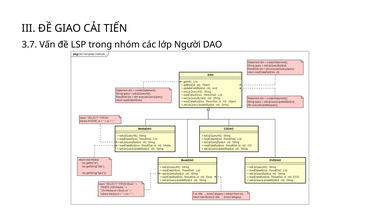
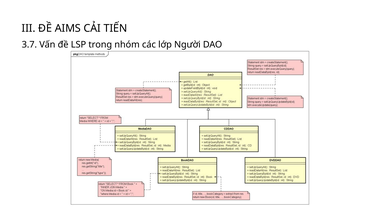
GIAO: GIAO -> AIMS (68, 28)
